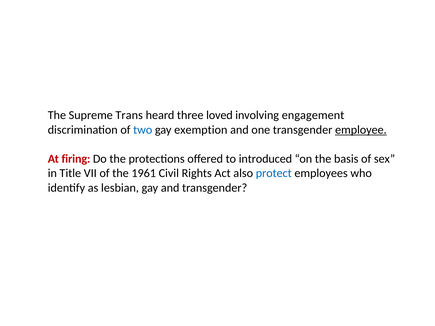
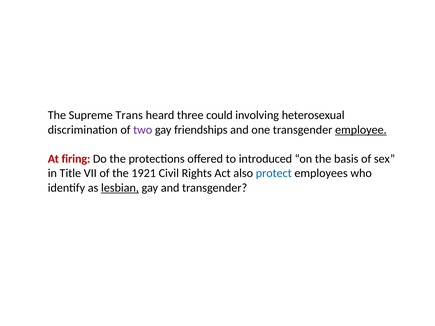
loved: loved -> could (219, 115)
engagement: engagement -> heterosexual (313, 115)
two colour: blue -> purple (143, 130)
exemption: exemption -> friendships (201, 130)
1961: 1961 -> 1921 (144, 173)
lesbian underline: none -> present (120, 188)
